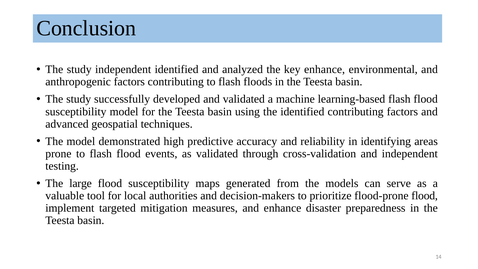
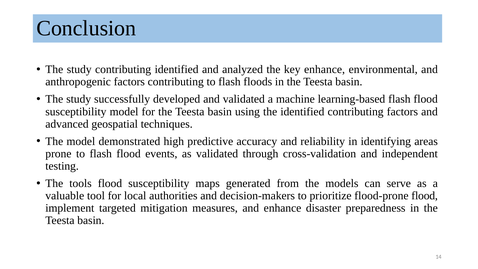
study independent: independent -> contributing (123, 69)
large: large -> tools (81, 183)
